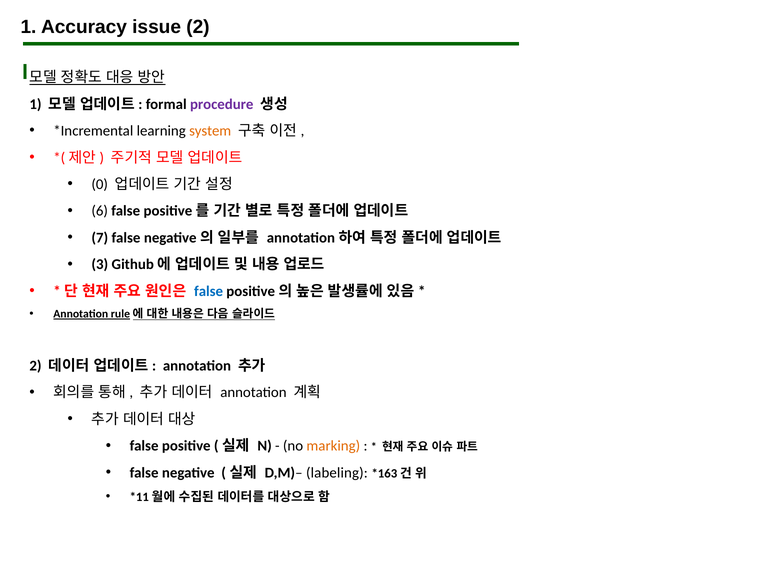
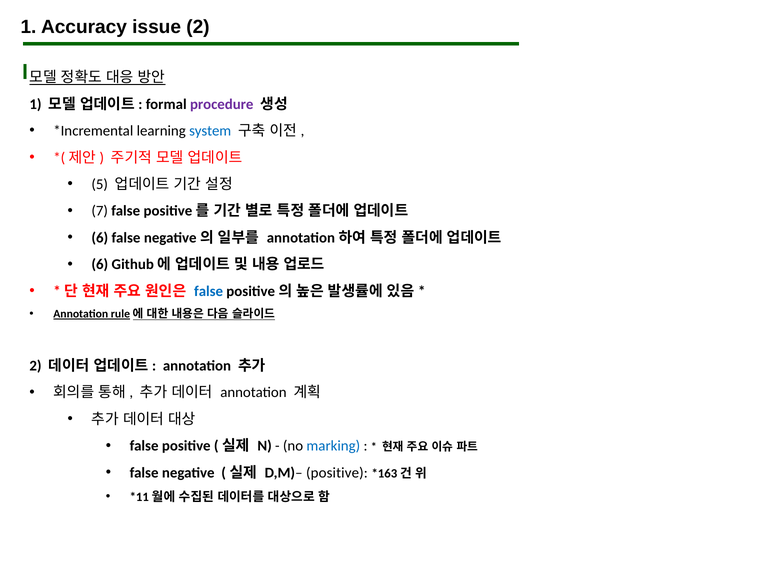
system colour: orange -> blue (210, 131)
0: 0 -> 5 (100, 184)
6: 6 -> 7 (100, 211)
7: 7 -> 6 (100, 238)
3: 3 -> 6 (100, 265)
marking colour: orange -> blue (333, 446)
D,M)– labeling: labeling -> positive (337, 473)
